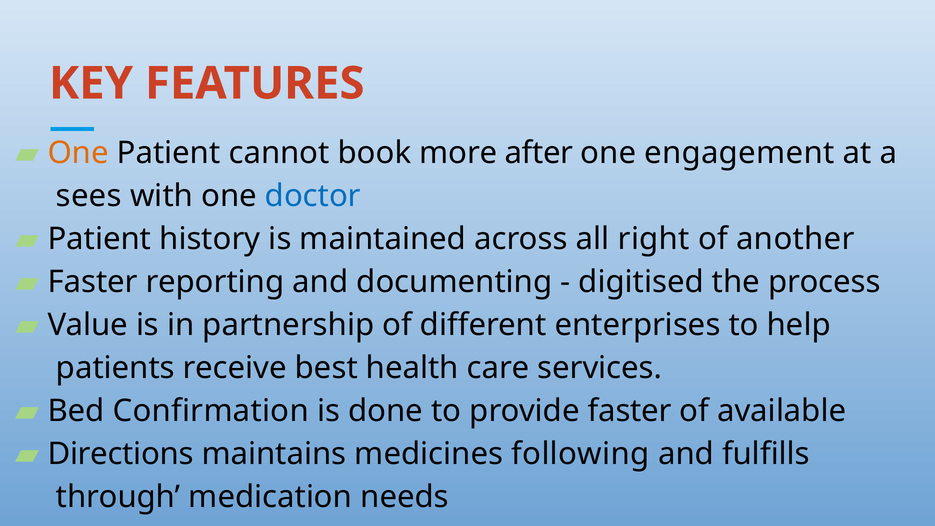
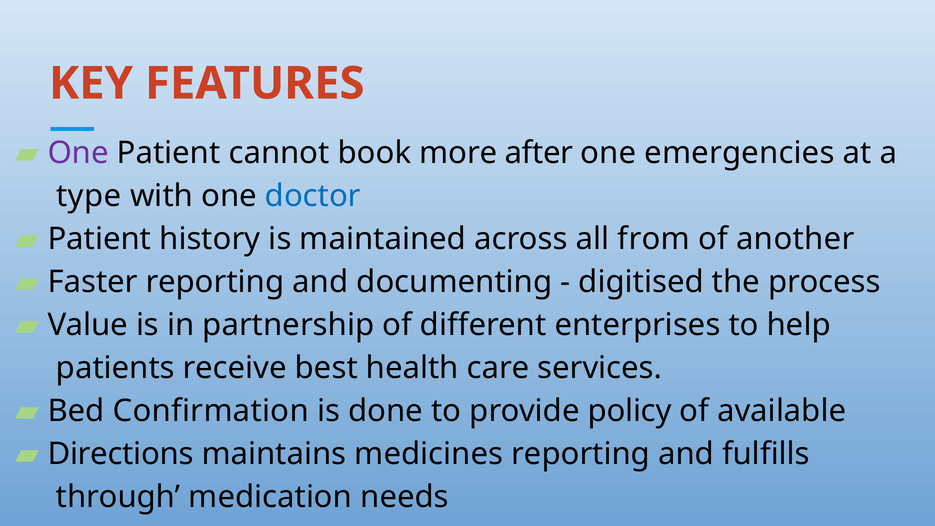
One colour: orange -> purple (78, 153)
engagement: engagement -> emergencies (739, 153)
sees: sees -> type (89, 196)
right: right -> from (654, 239)
provide faster: faster -> policy (630, 411)
medicines following: following -> reporting (581, 454)
